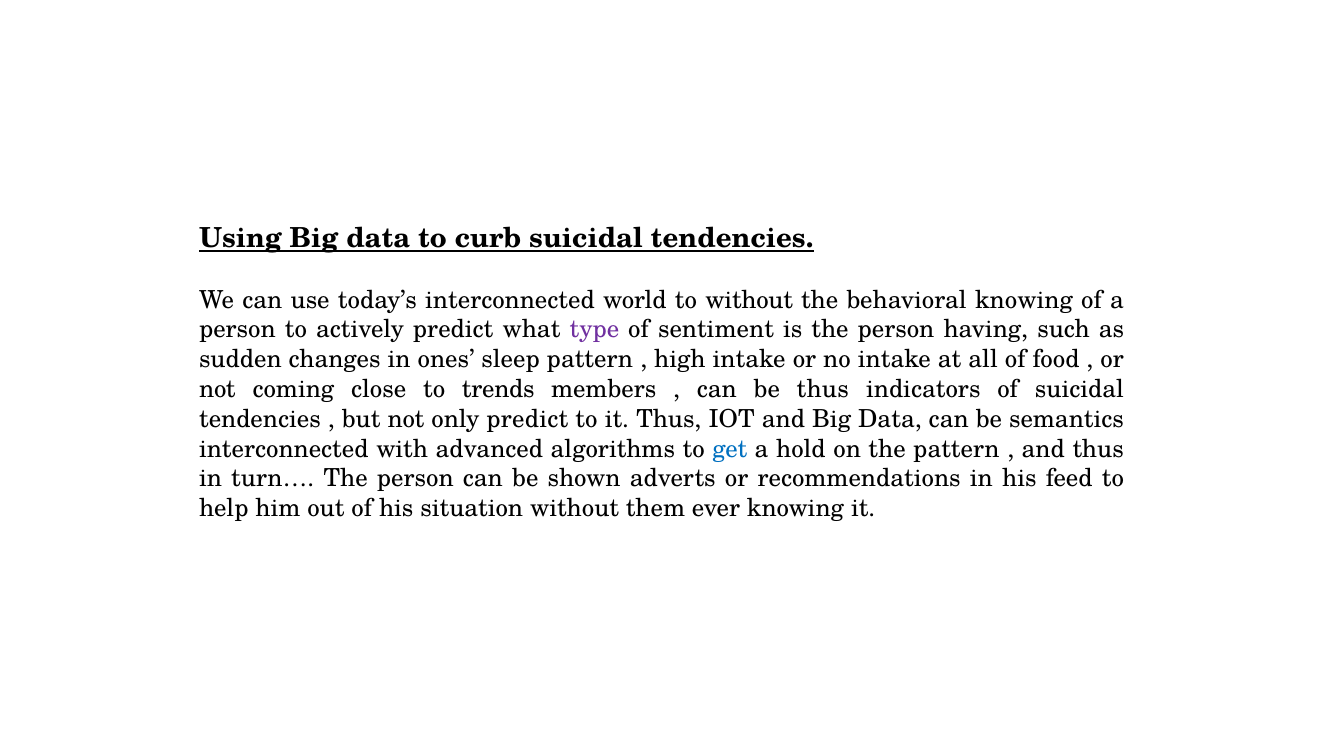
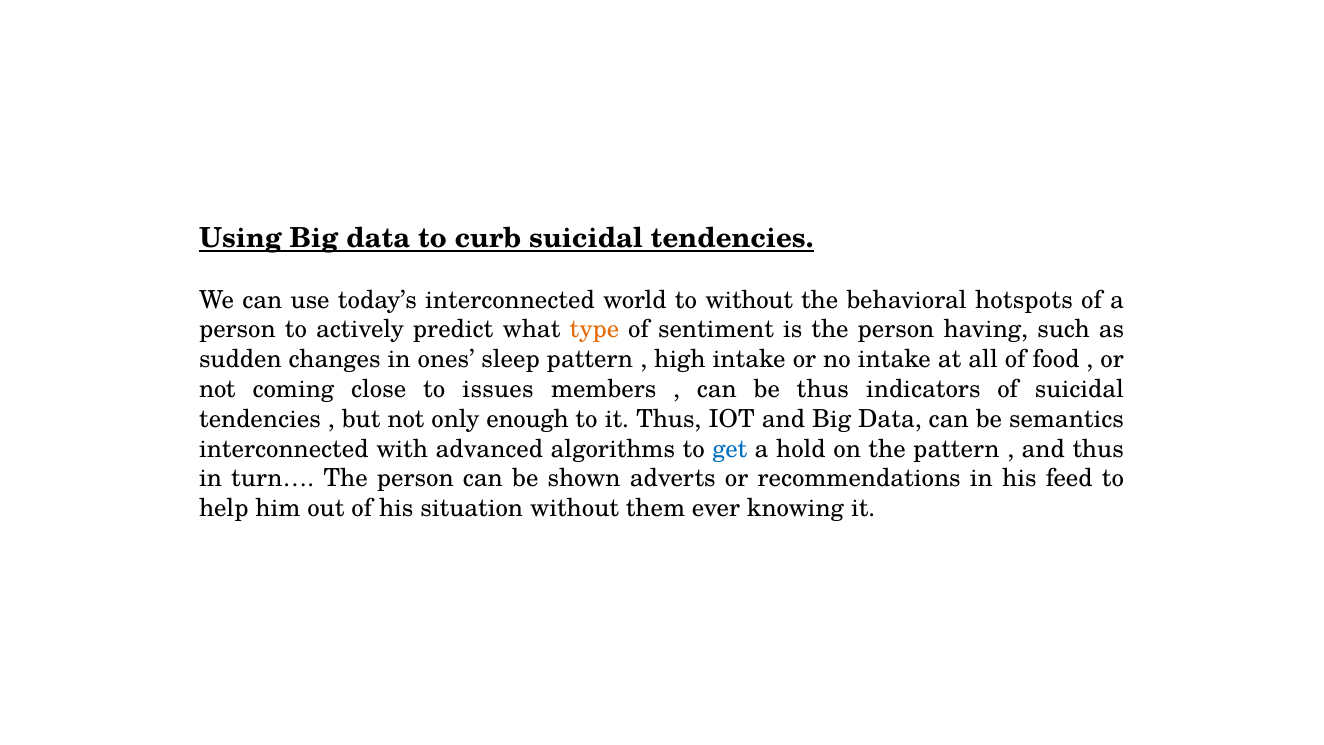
behavioral knowing: knowing -> hotspots (1024, 300)
type colour: purple -> orange (594, 330)
trends: trends -> issues (498, 389)
only predict: predict -> enough (528, 419)
